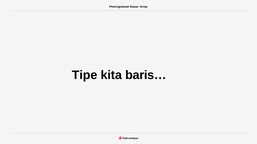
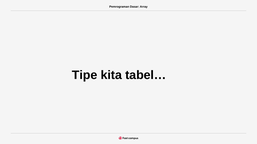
baris…: baris… -> tabel… (146, 75)
